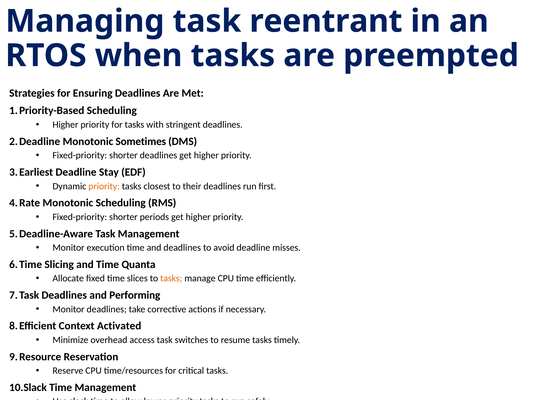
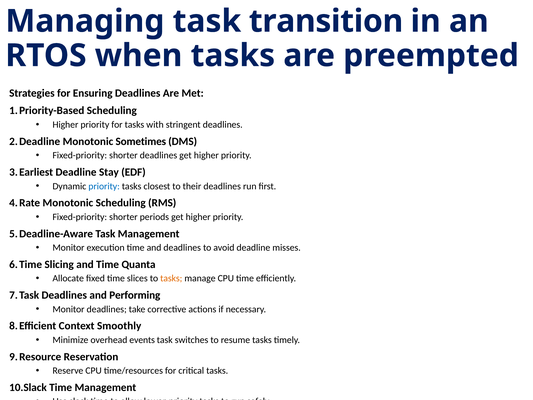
reentrant: reentrant -> transition (326, 21)
priority colour: orange -> blue (104, 186)
Activated: Activated -> Smoothly (119, 326)
access: access -> events (142, 340)
